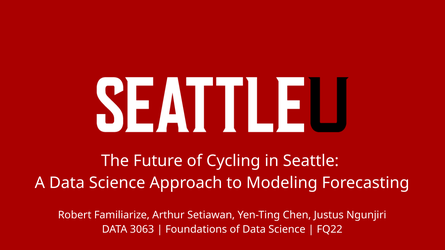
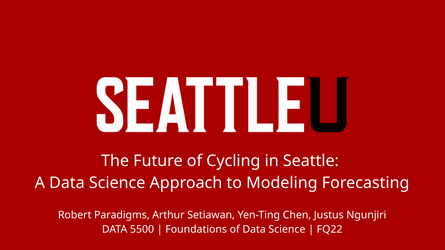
Familiarize: Familiarize -> Paradigms (122, 215)
3063: 3063 -> 5500 (142, 230)
